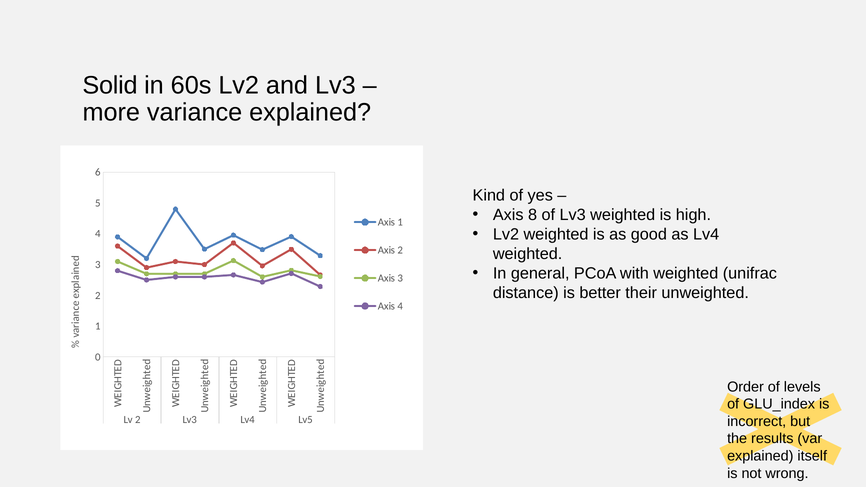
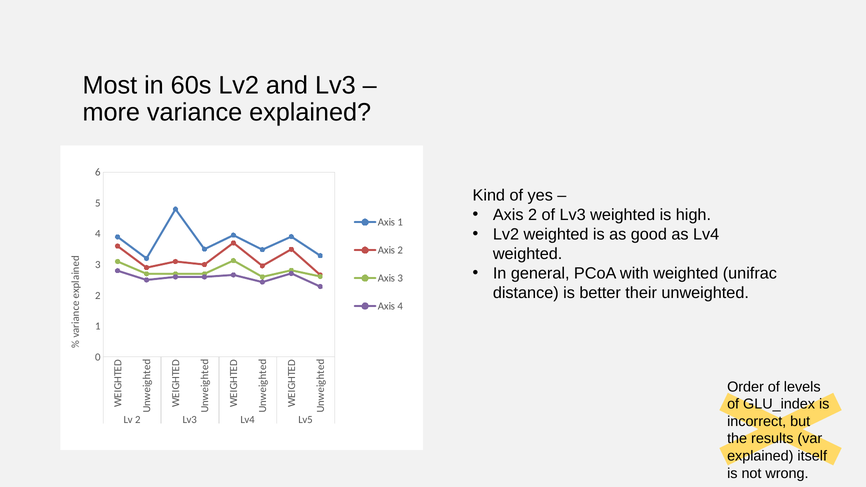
Solid: Solid -> Most (110, 85)
8: 8 -> 2 (533, 215)
